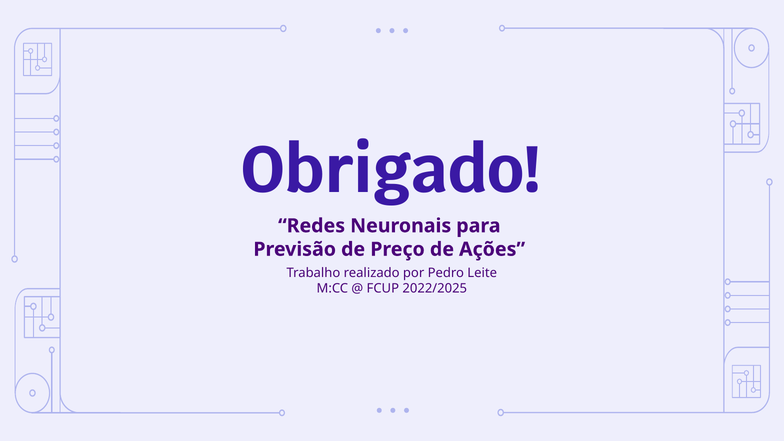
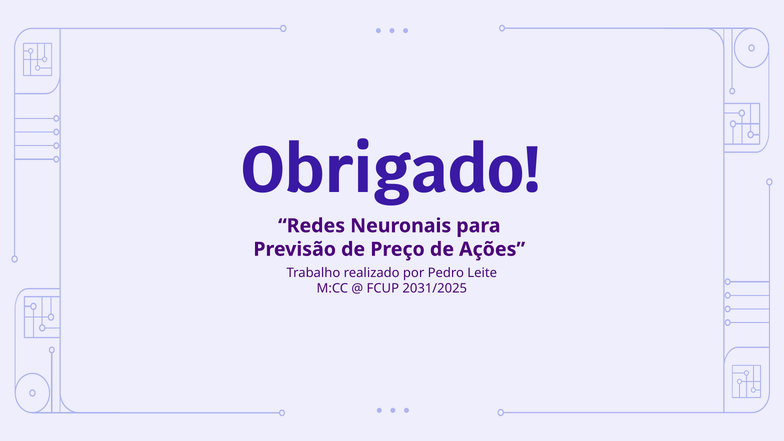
2022/2025: 2022/2025 -> 2031/2025 (435, 289)
